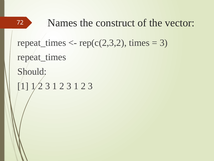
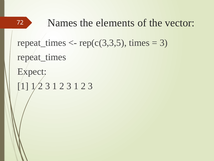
construct: construct -> elements (115, 23)
rep(c(2,3,2: rep(c(2,3,2 -> rep(c(3,3,5 (103, 43)
Should: Should -> Expect (32, 71)
